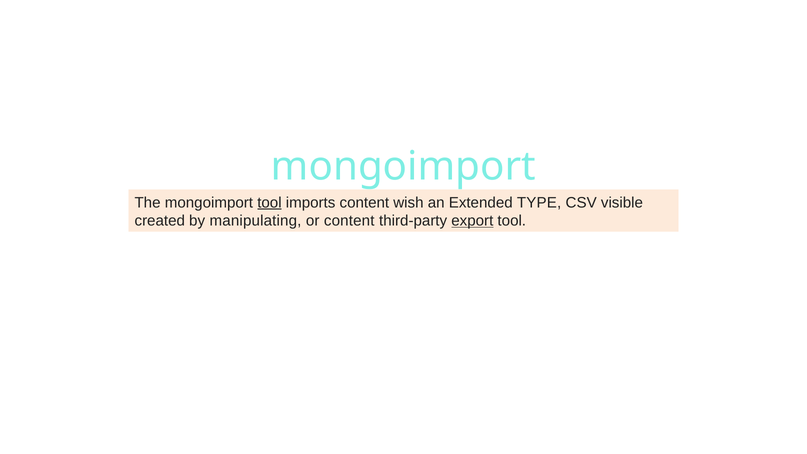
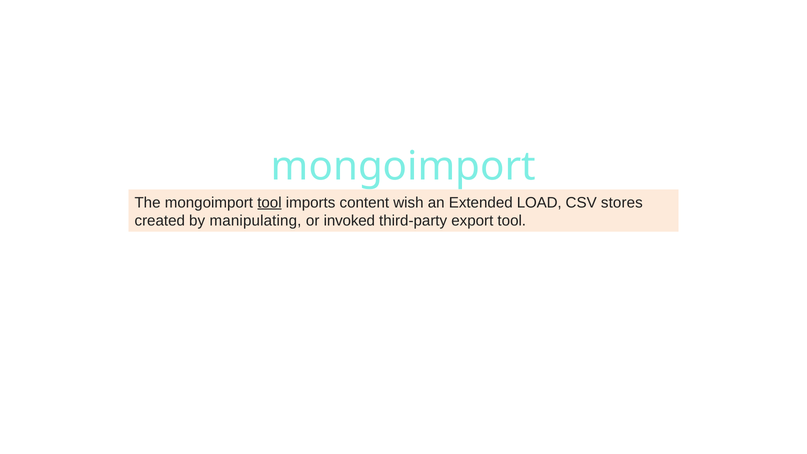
TYPE: TYPE -> LOAD (539, 203)
visible: visible -> stores (622, 203)
or content: content -> invoked (349, 221)
export underline: present -> none (472, 221)
